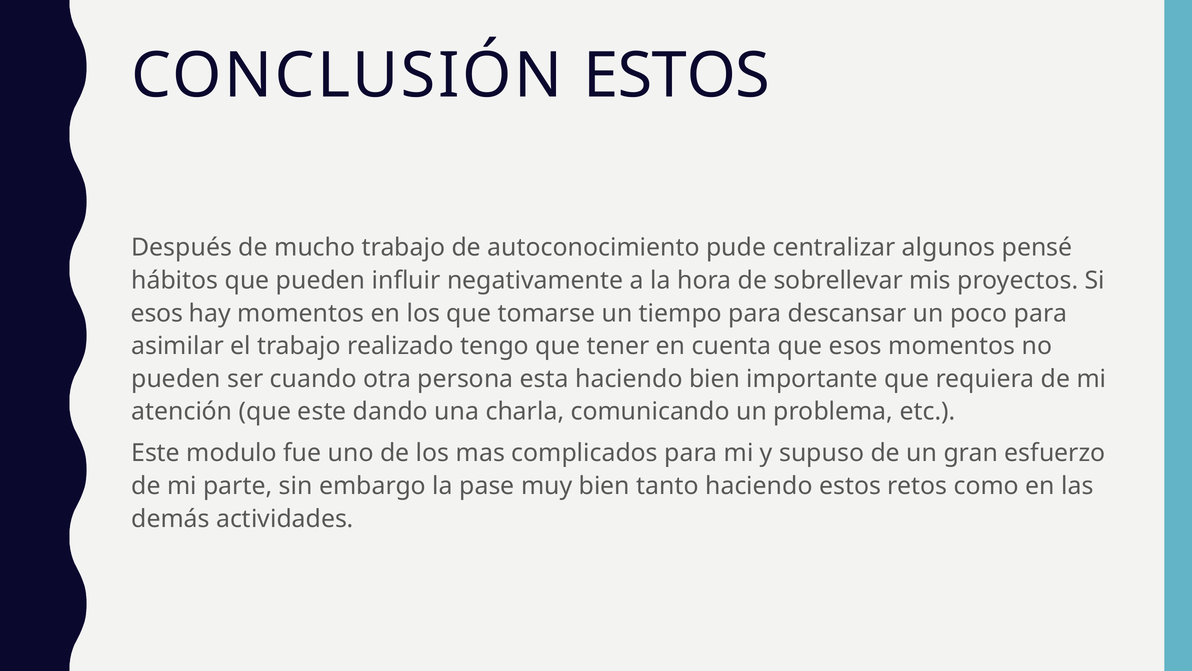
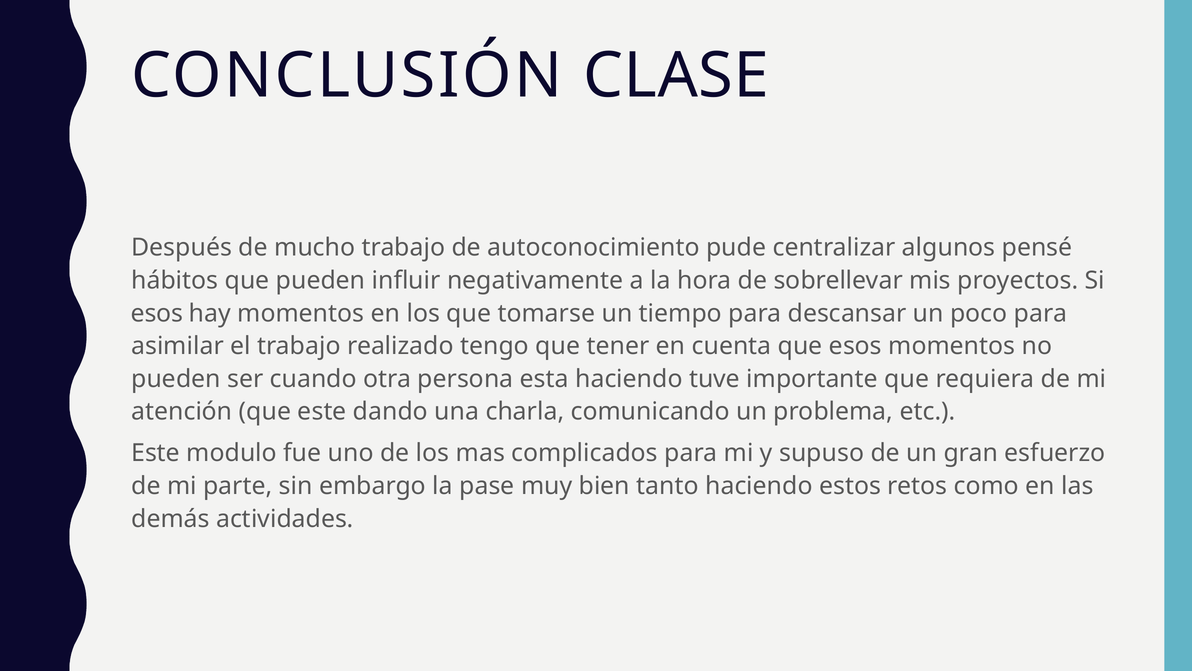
CONCLUSIÓN ESTOS: ESTOS -> CLASE (676, 76)
haciendo bien: bien -> tuve (715, 379)
